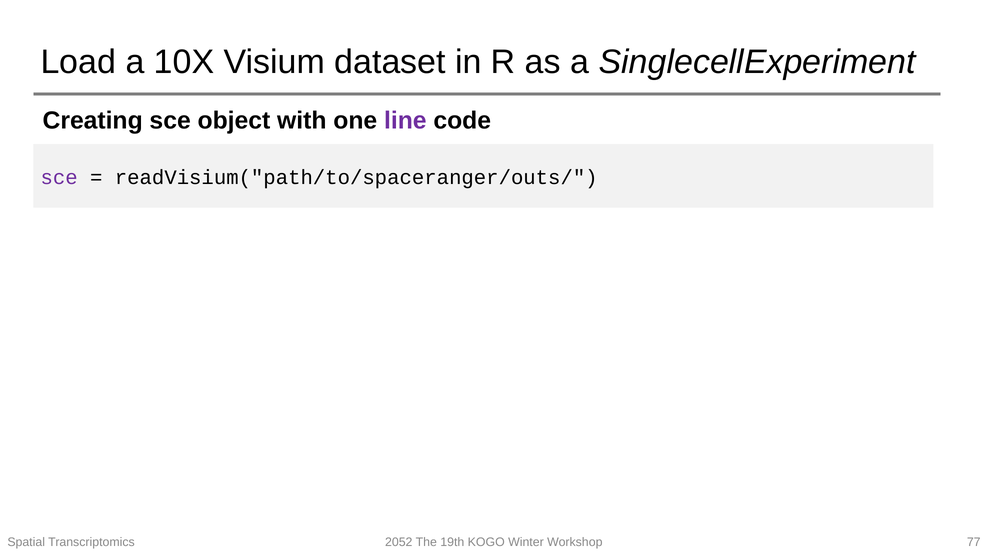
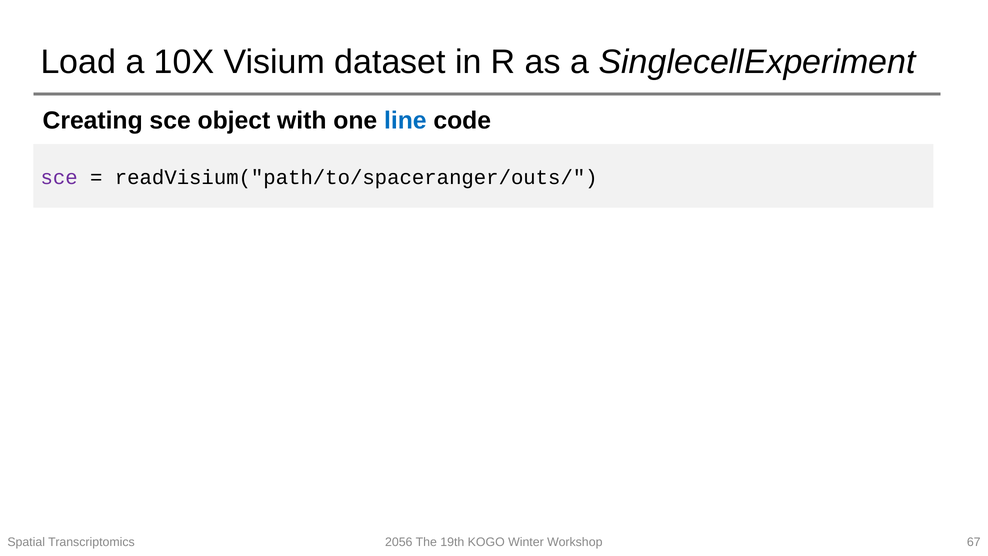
line colour: purple -> blue (405, 120)
2052: 2052 -> 2056 (399, 542)
77: 77 -> 67 (974, 542)
